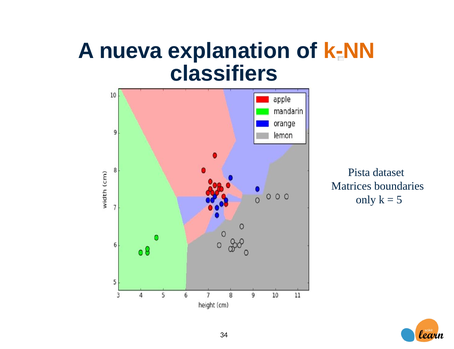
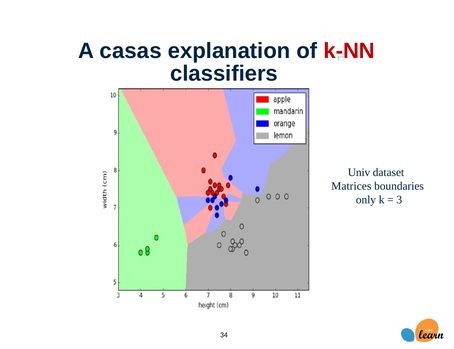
nueva: nueva -> casas (131, 51)
k-NN colour: orange -> red (349, 51)
Pista: Pista -> Univ (359, 172)
5: 5 -> 3 (399, 199)
